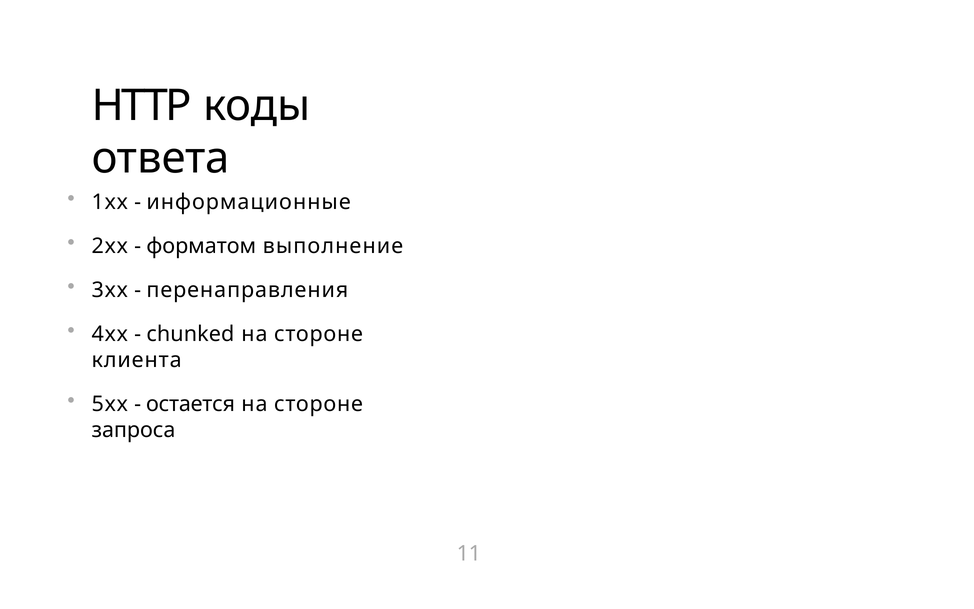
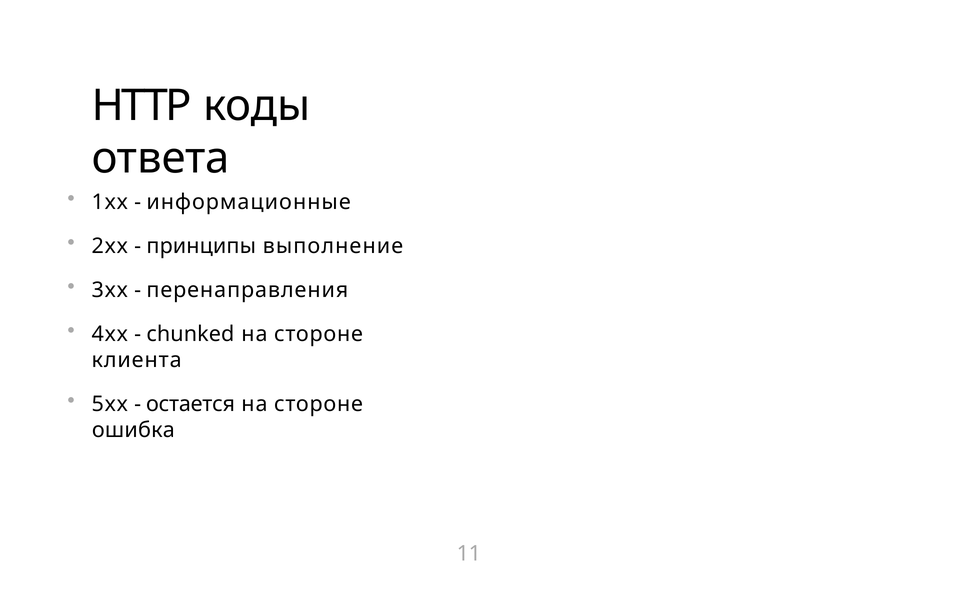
форматом: форматом -> принципы (201, 246)
запроса: запроса -> ошибка (133, 430)
